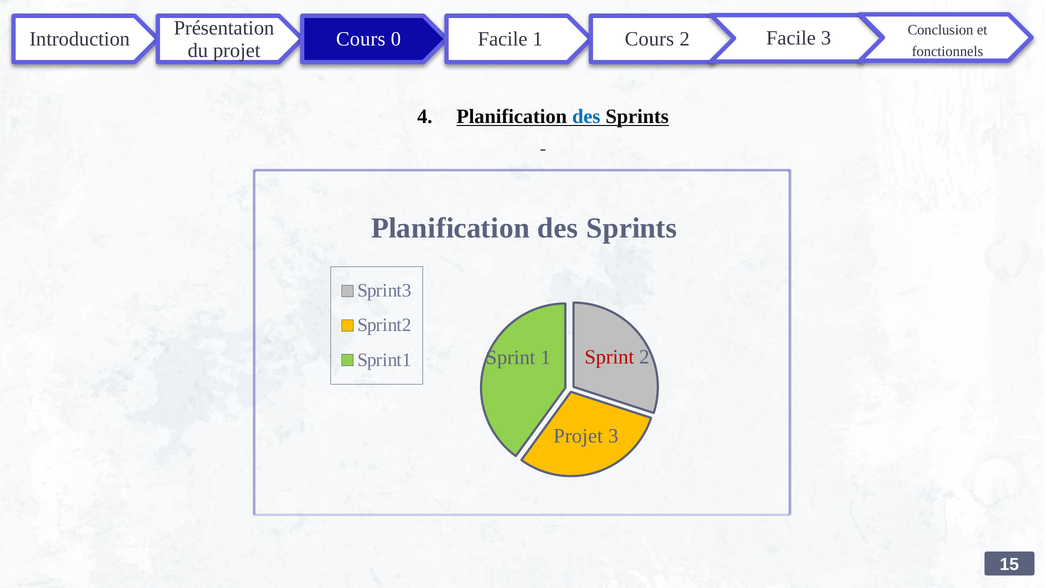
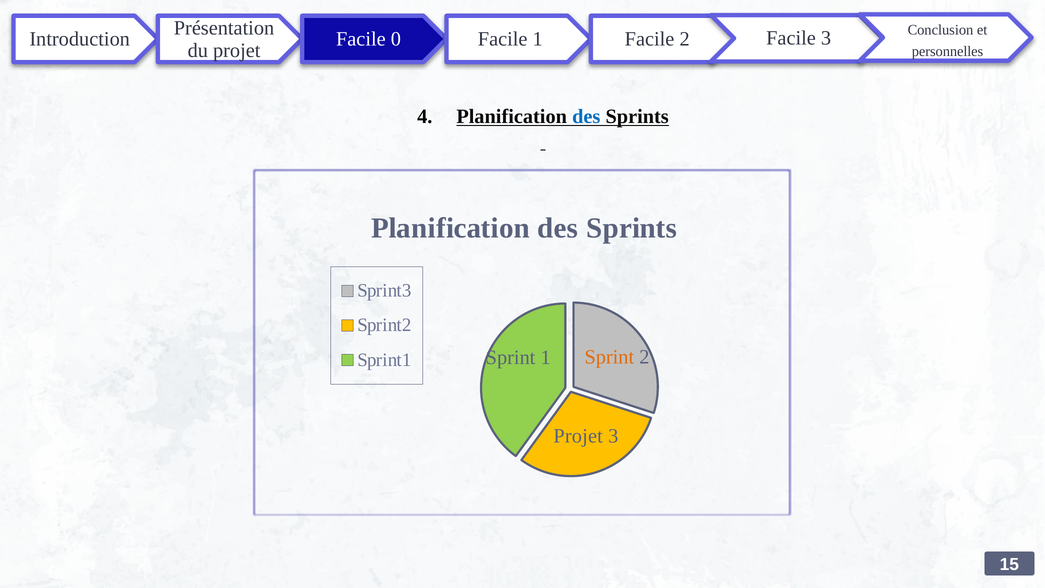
Cours: Cours -> Facile (361, 39)
1 Cours: Cours -> Facile (650, 39)
fonctionnels: fonctionnels -> personnelles (948, 52)
Sprint colour: red -> orange (609, 357)
